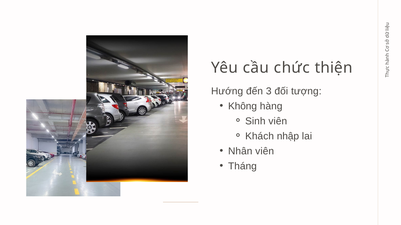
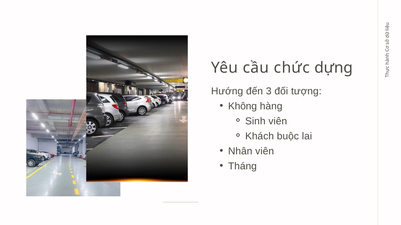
thiện: thiện -> dựng (334, 68)
nhập: nhập -> buộc (288, 137)
